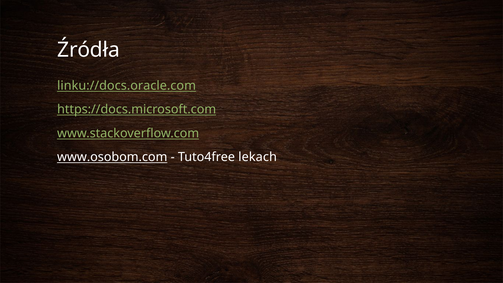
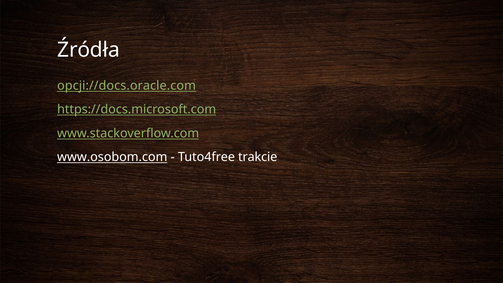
linku://docs.oracle.com: linku://docs.oracle.com -> opcji://docs.oracle.com (127, 86)
lekach: lekach -> trakcie (258, 157)
